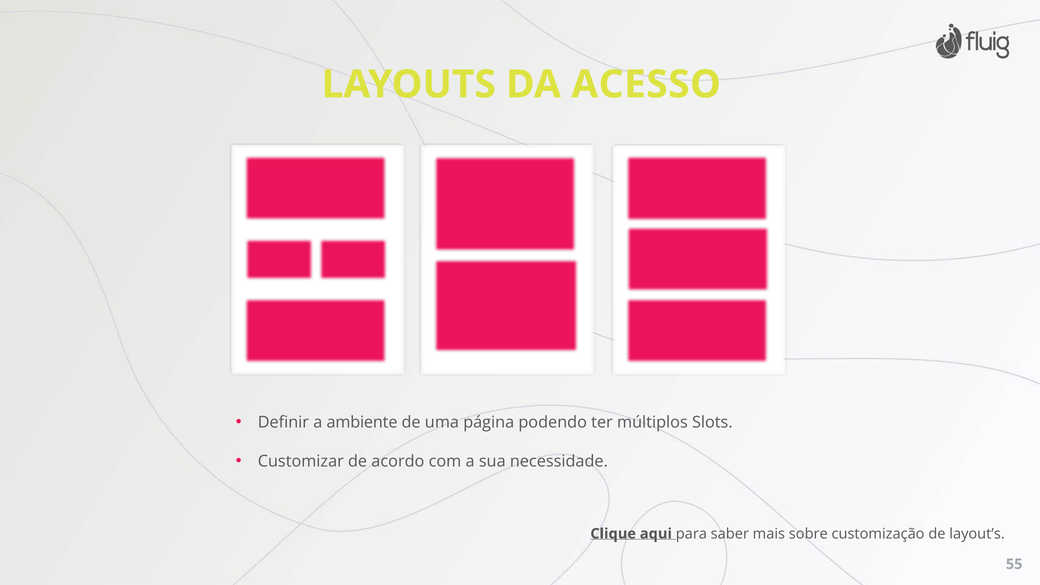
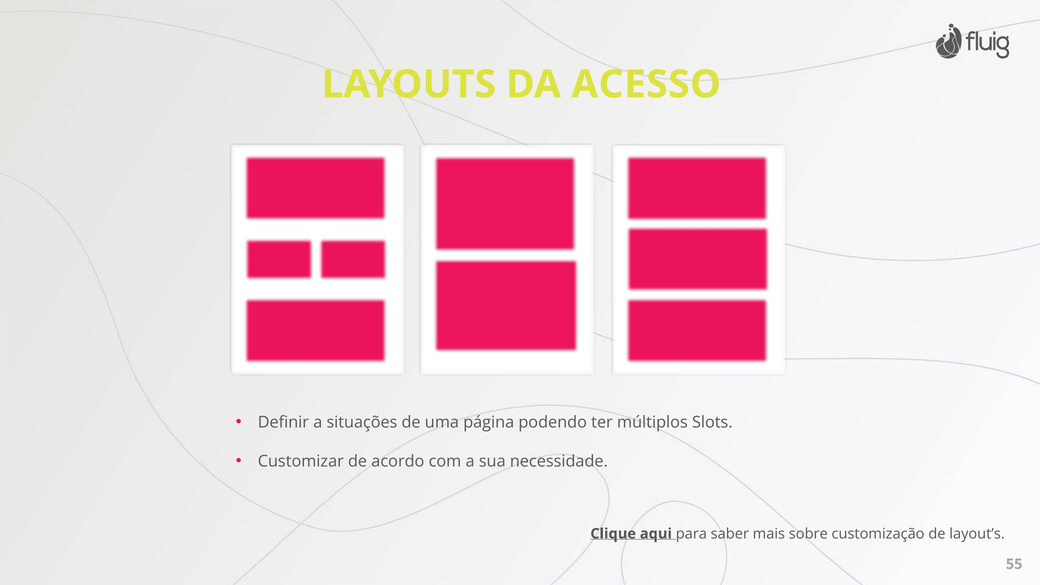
ambiente: ambiente -> situações (362, 423)
